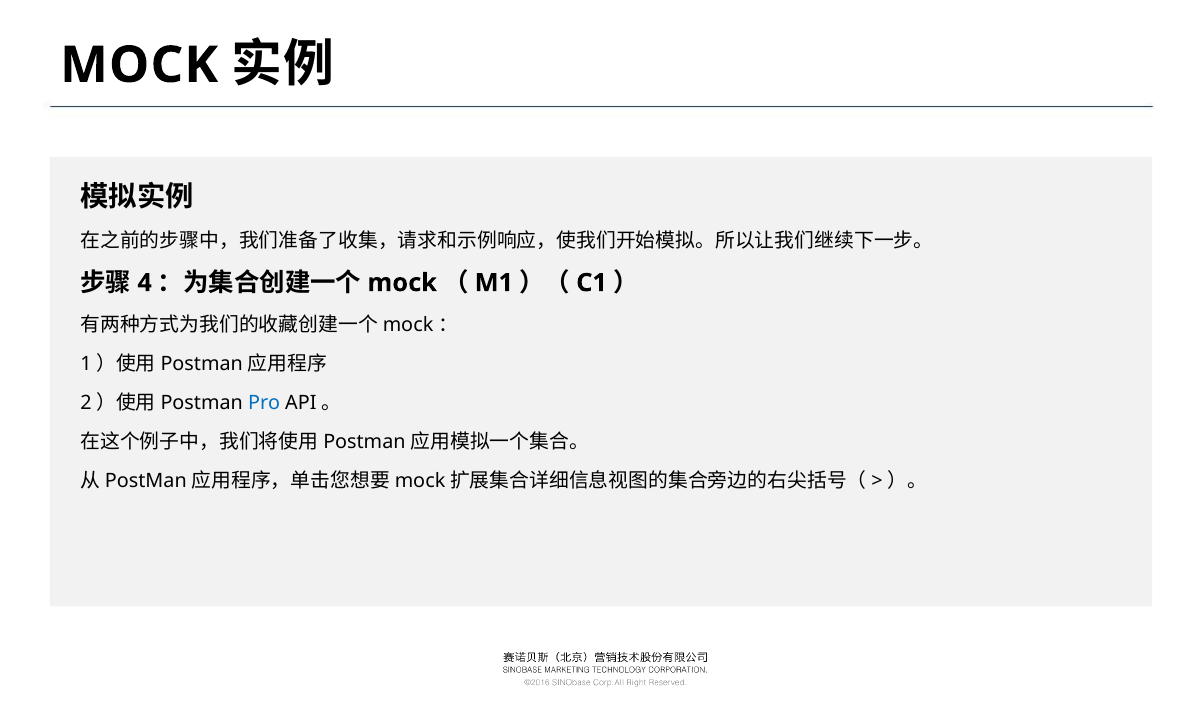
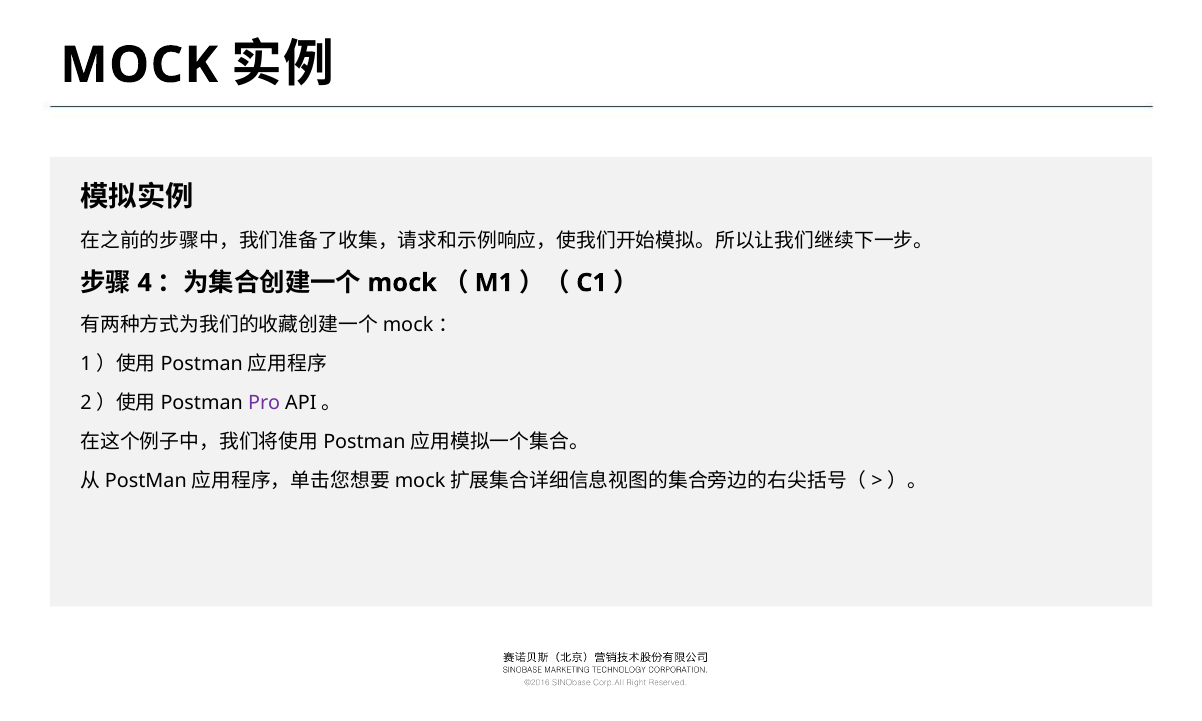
Pro colour: blue -> purple (264, 403)
